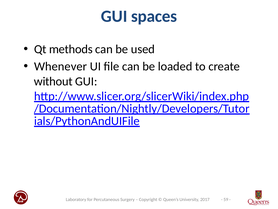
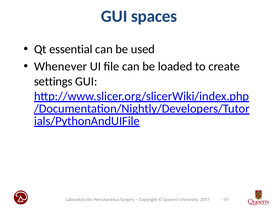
methods: methods -> essential (71, 49)
without: without -> settings (53, 81)
